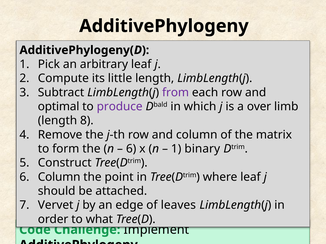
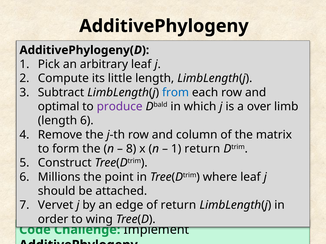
from colour: purple -> blue (176, 93)
length 8: 8 -> 6 (87, 121)
6: 6 -> 8 (131, 149)
1 binary: binary -> return (202, 149)
Column: Column -> Millions (59, 177)
of leaves: leaves -> return (178, 206)
what: what -> wing (99, 220)
